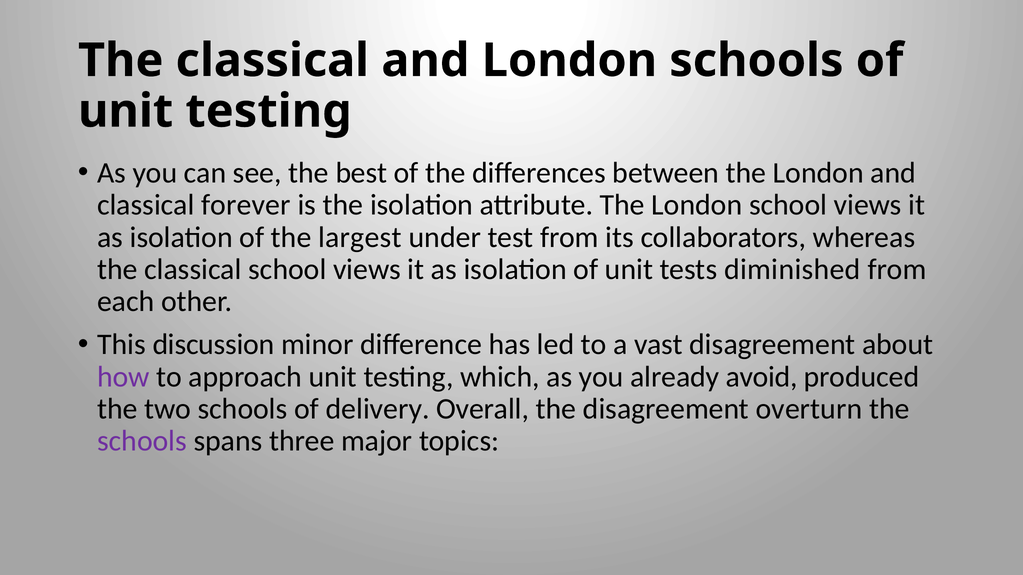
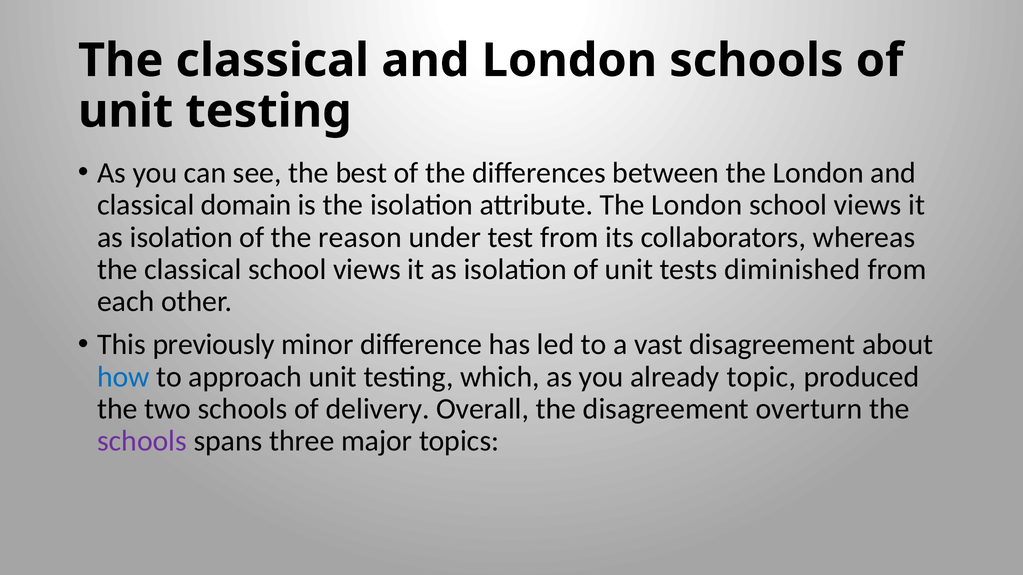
forever: forever -> domain (246, 205)
largest: largest -> reason (360, 237)
discussion: discussion -> previously (214, 345)
how colour: purple -> blue (123, 377)
avoid: avoid -> topic (761, 377)
